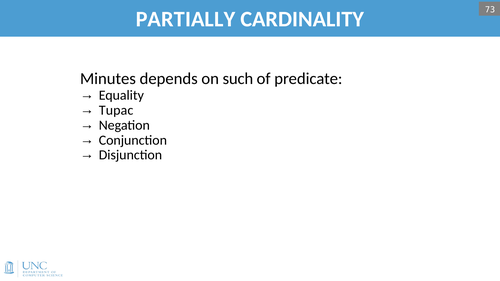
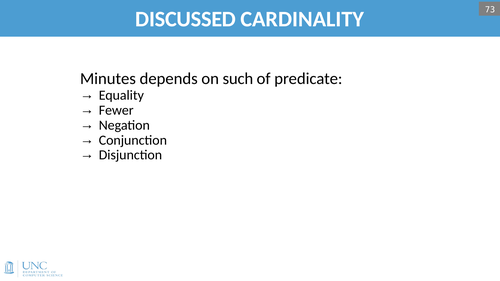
PARTIALLY: PARTIALLY -> DISCUSSED (186, 19)
Tupac: Tupac -> Fewer (116, 110)
